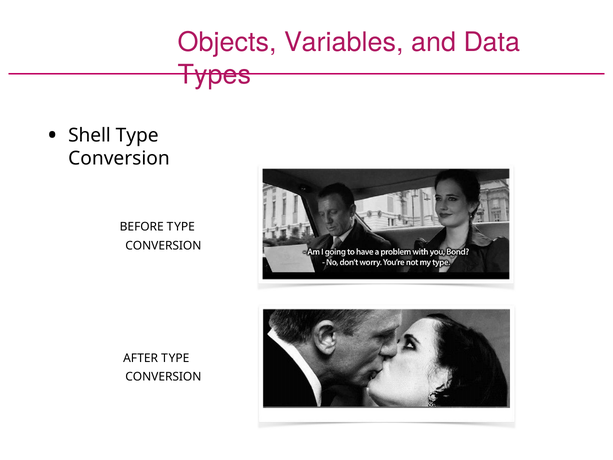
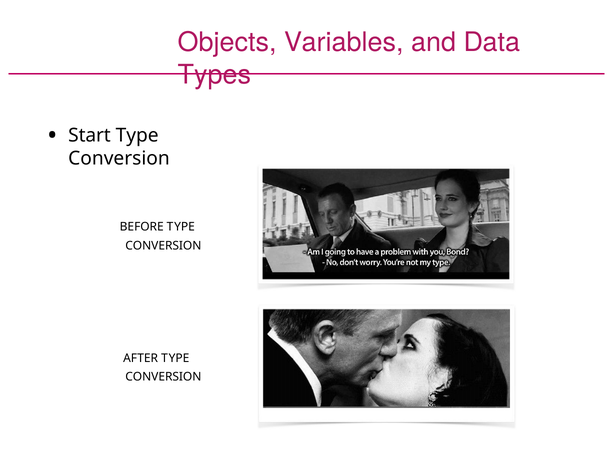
Shell: Shell -> Start (89, 135)
